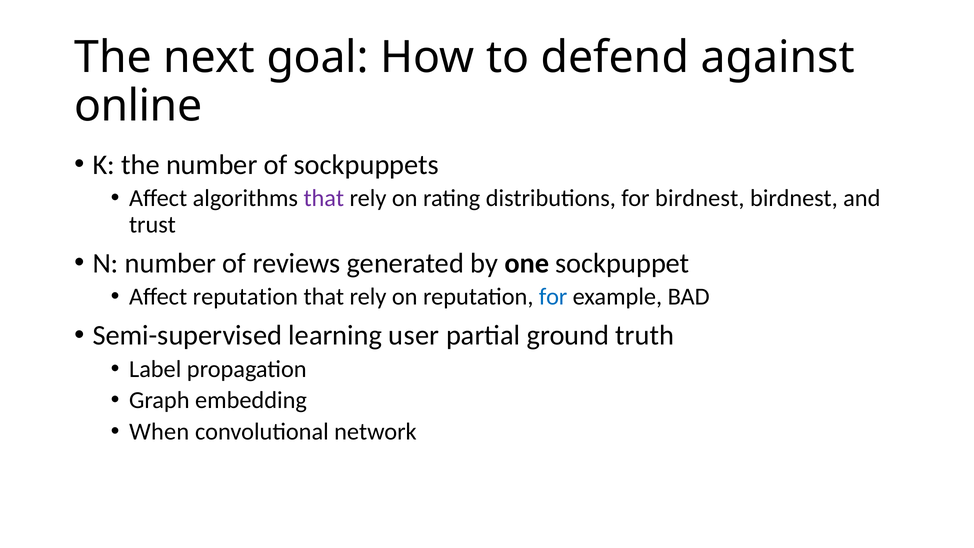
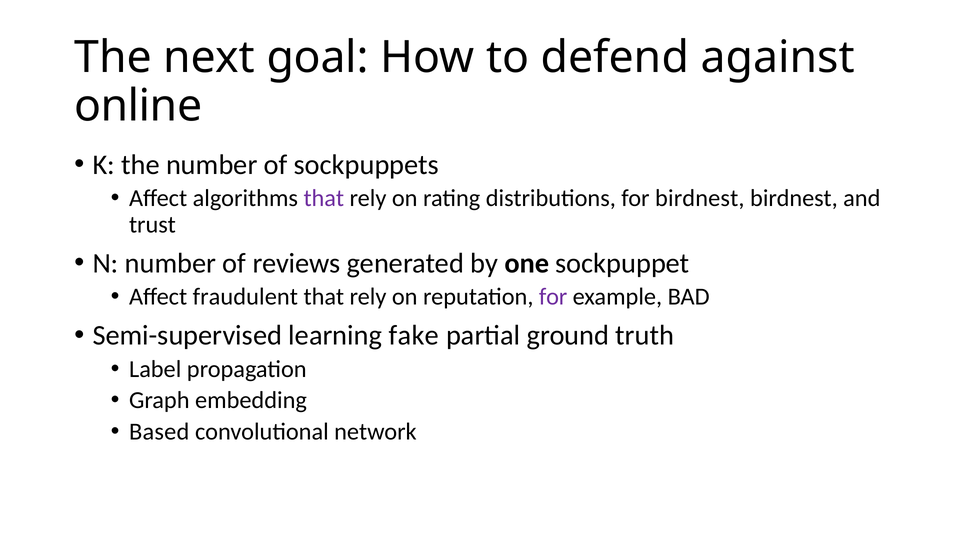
Affect reputation: reputation -> fraudulent (245, 297)
for colour: blue -> purple (553, 297)
user: user -> fake (414, 335)
When: When -> Based (159, 432)
